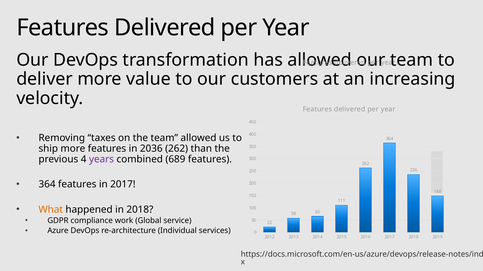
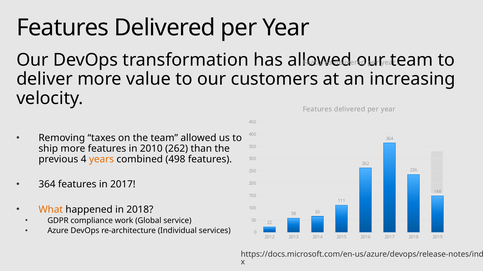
2036: 2036 -> 2010 (151, 149)
years colour: purple -> orange (101, 159)
689: 689 -> 498 (175, 159)
